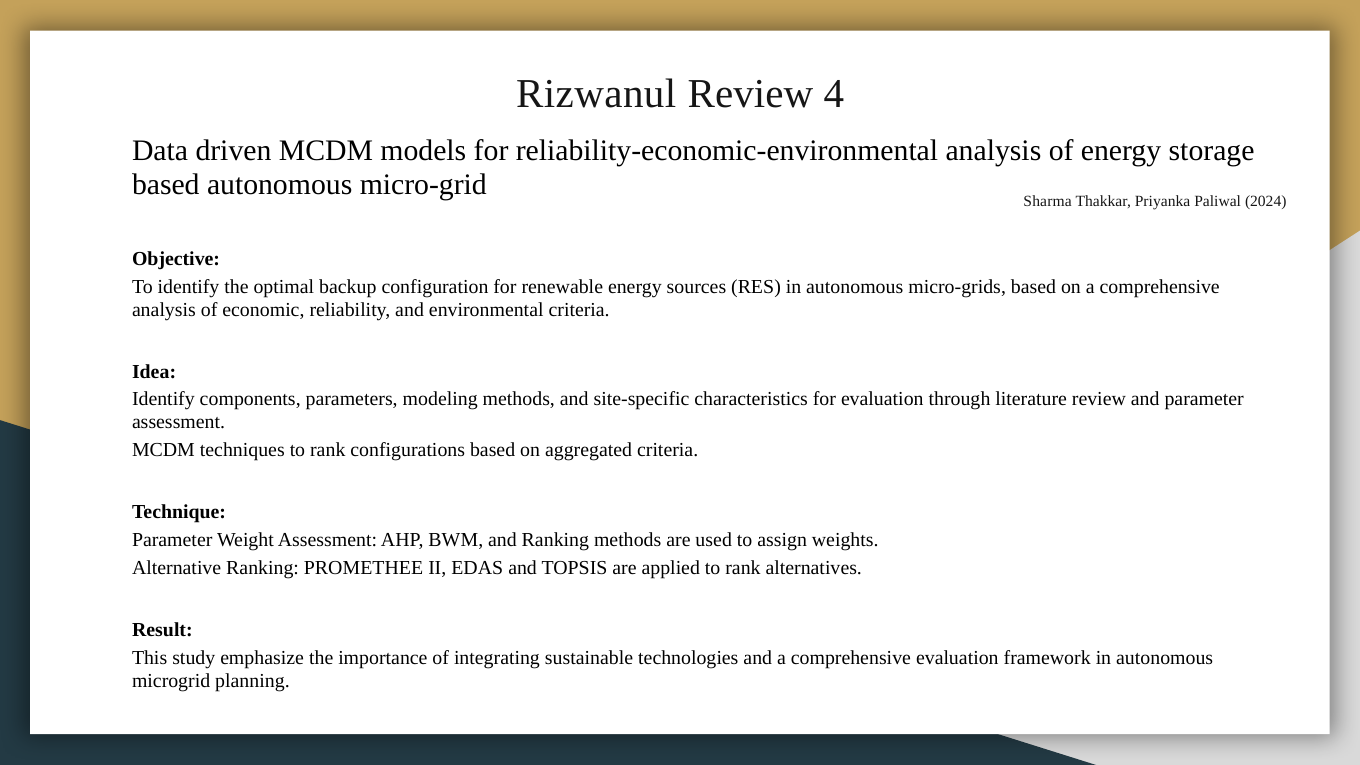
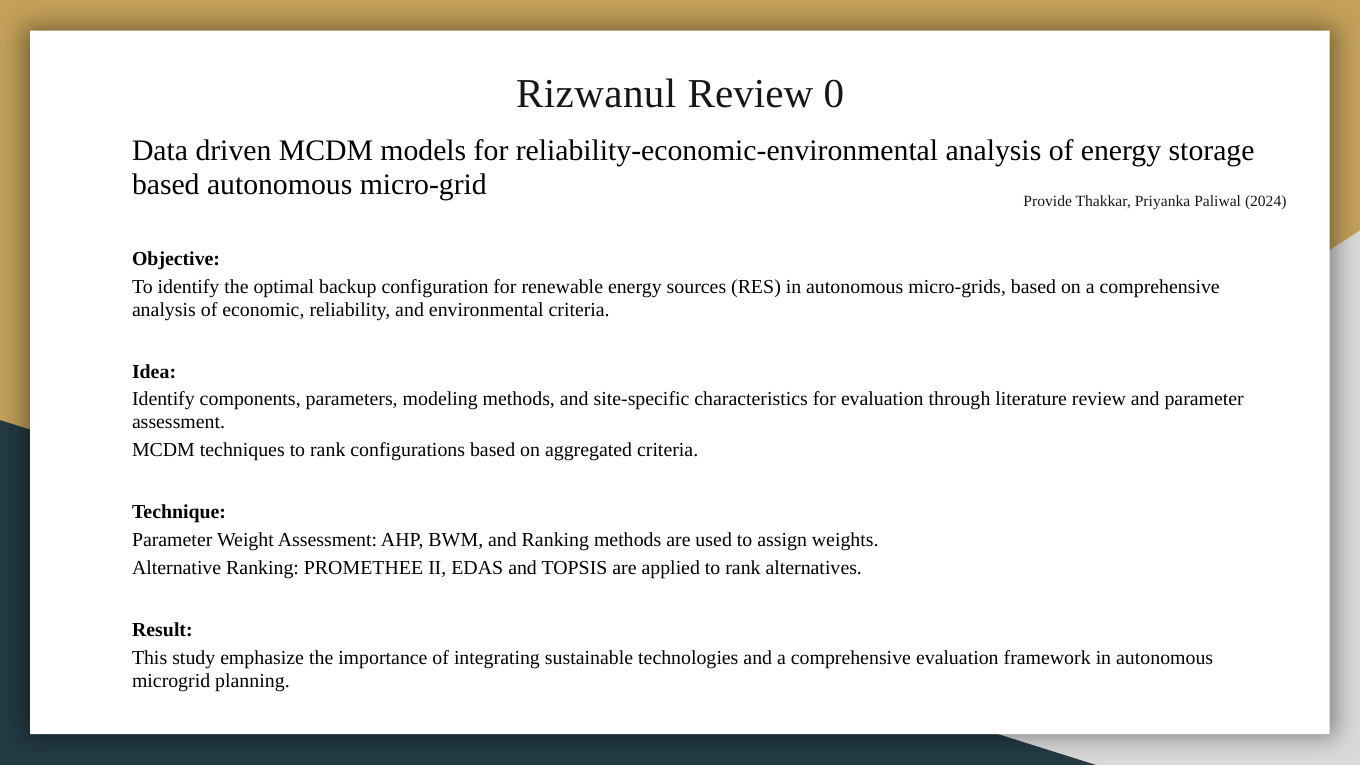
4: 4 -> 0 (834, 93)
Sharma: Sharma -> Provide (1048, 201)
